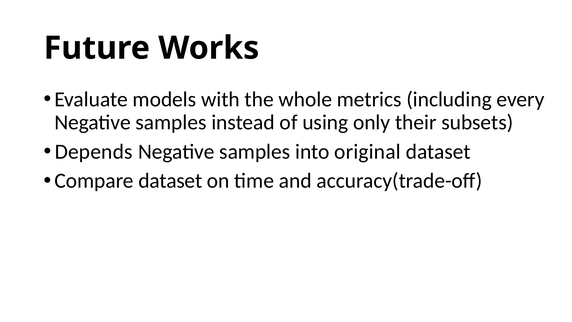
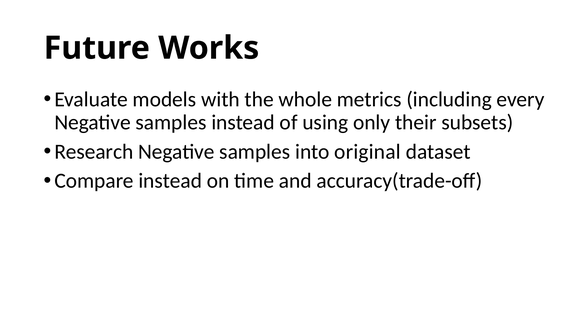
Depends: Depends -> Research (94, 152)
Compare dataset: dataset -> instead (170, 181)
